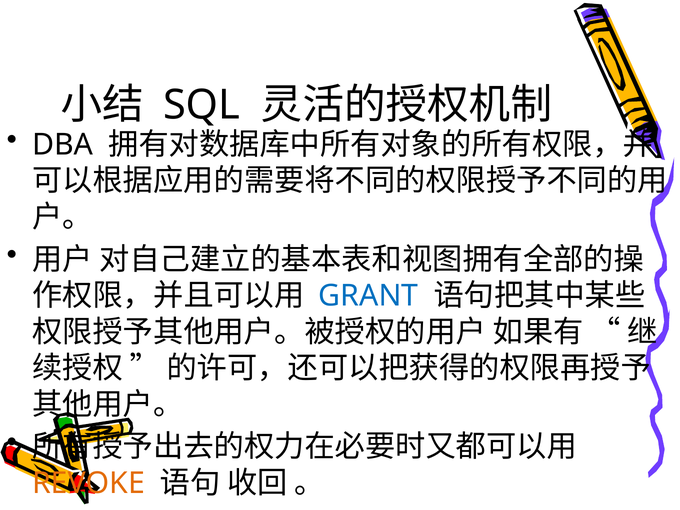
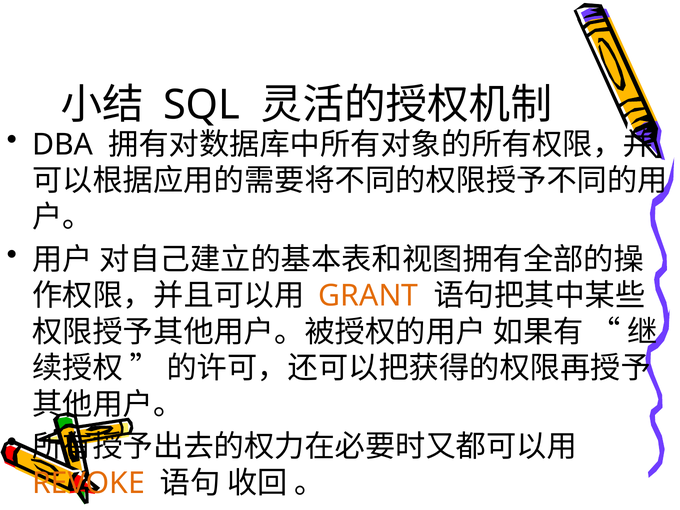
GRANT colour: blue -> orange (368, 296)
